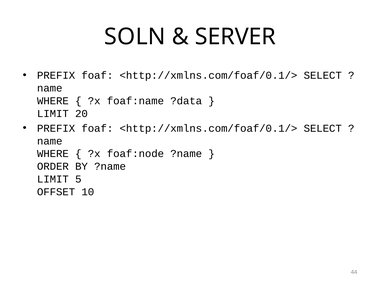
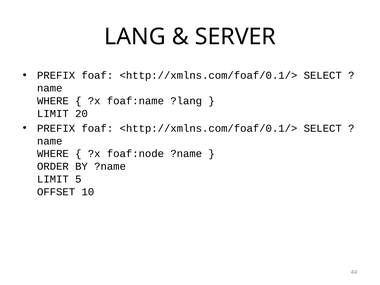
SOLN: SOLN -> LANG (135, 37)
?data: ?data -> ?lang (186, 101)
